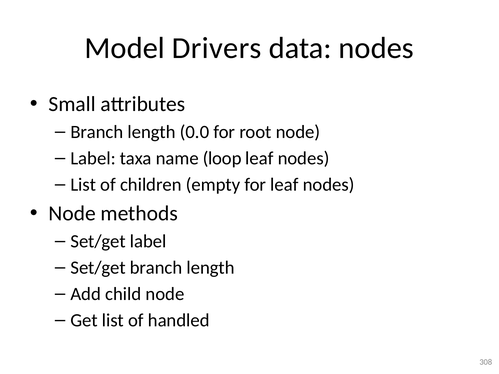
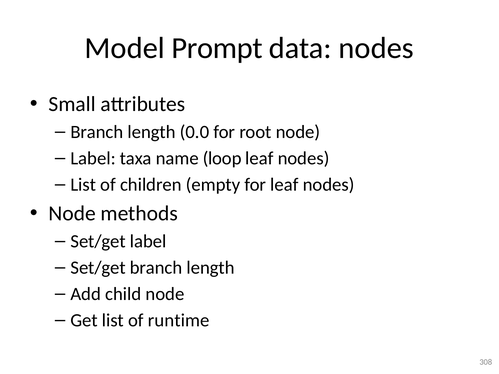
Drivers: Drivers -> Prompt (217, 48)
handled: handled -> runtime (179, 320)
